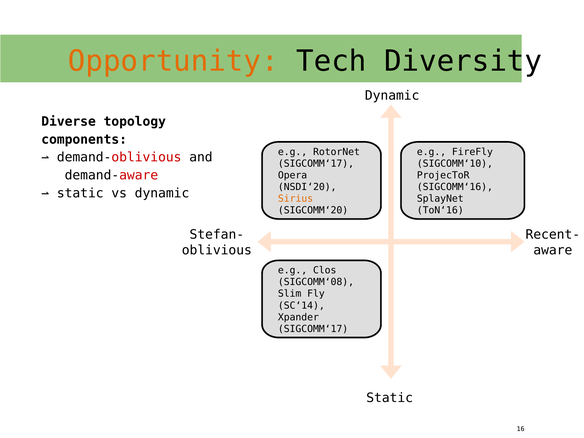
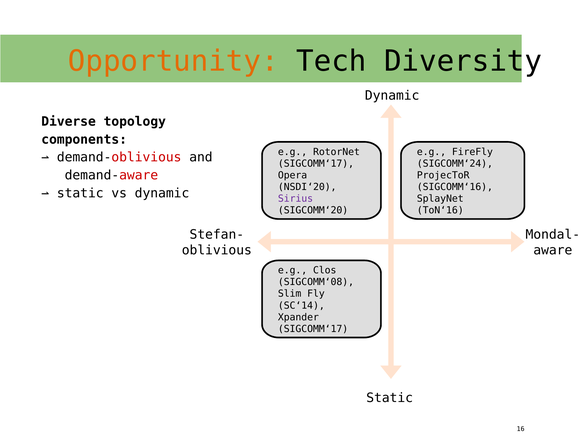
SIGCOMM‘10: SIGCOMM‘10 -> SIGCOMM‘24 (455, 164)
Sirius colour: orange -> purple (296, 199)
Recent-: Recent- -> Mondal- (553, 235)
